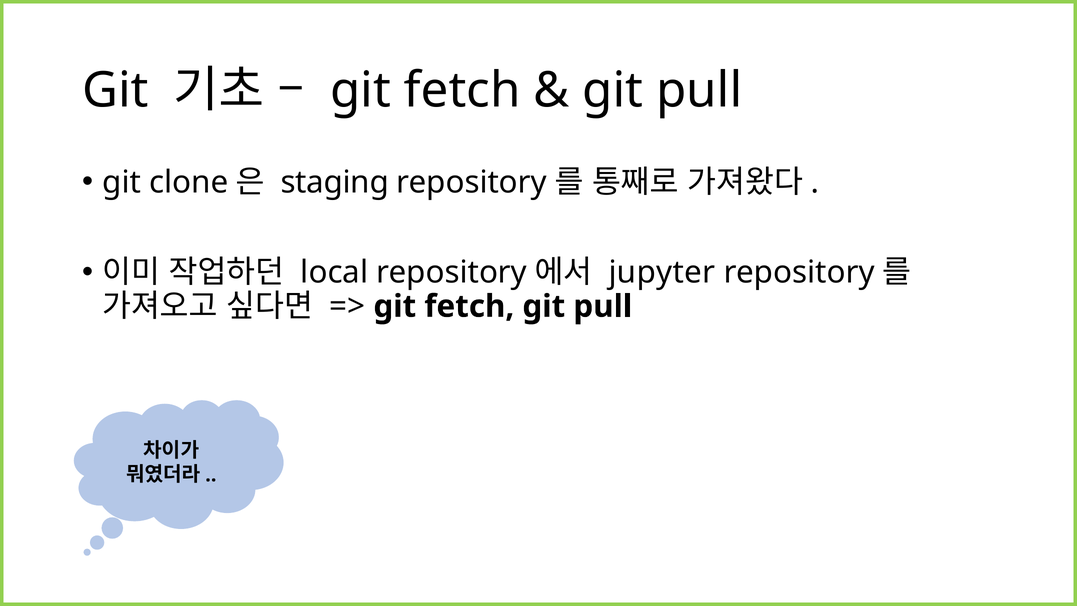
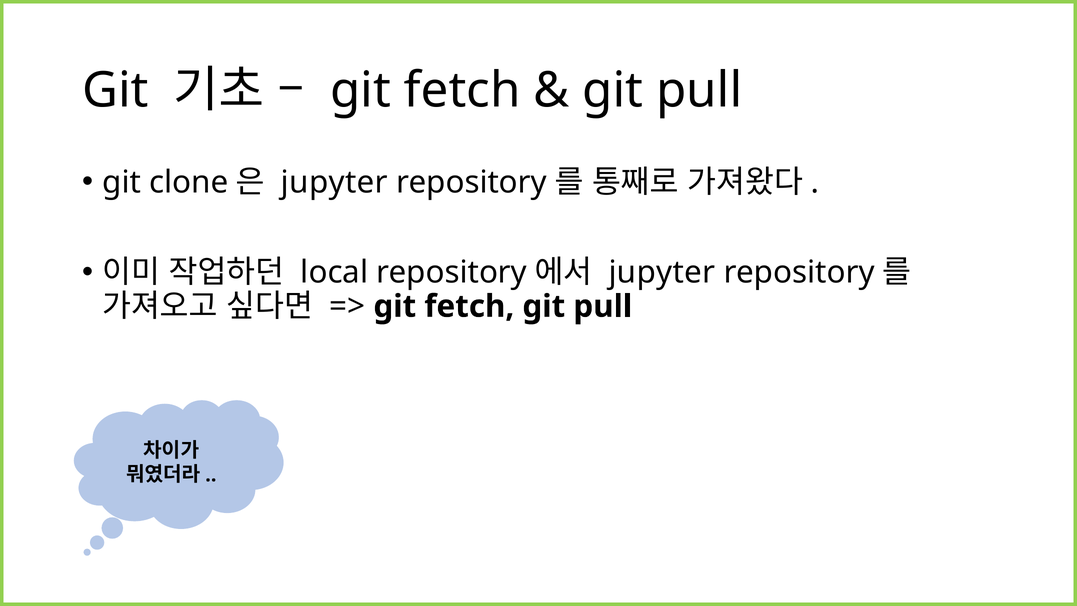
staging: staging -> jupyter (334, 182)
